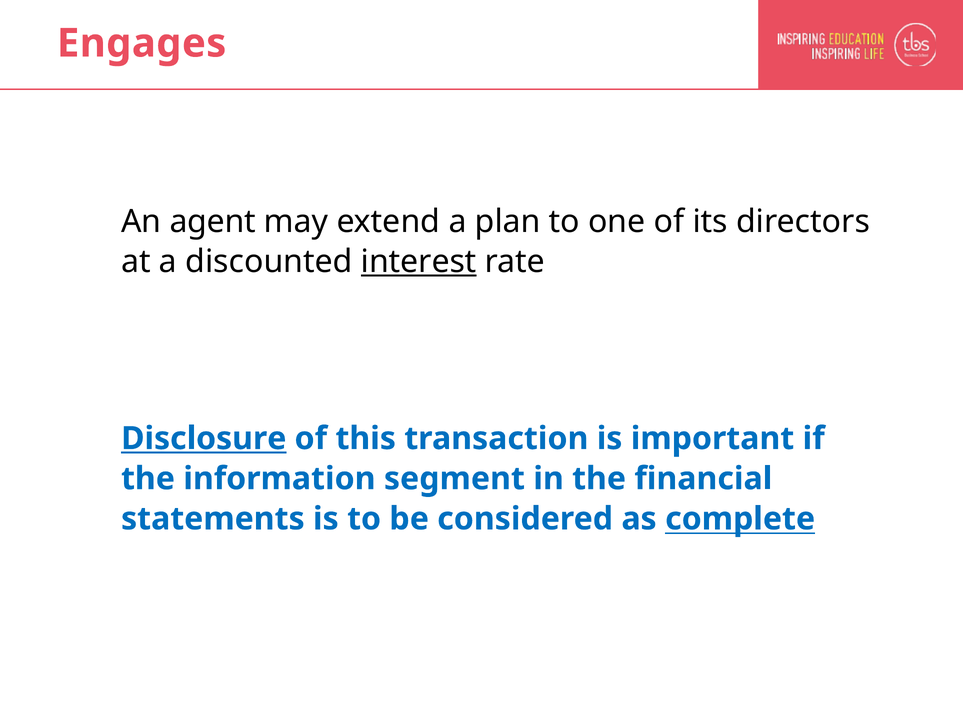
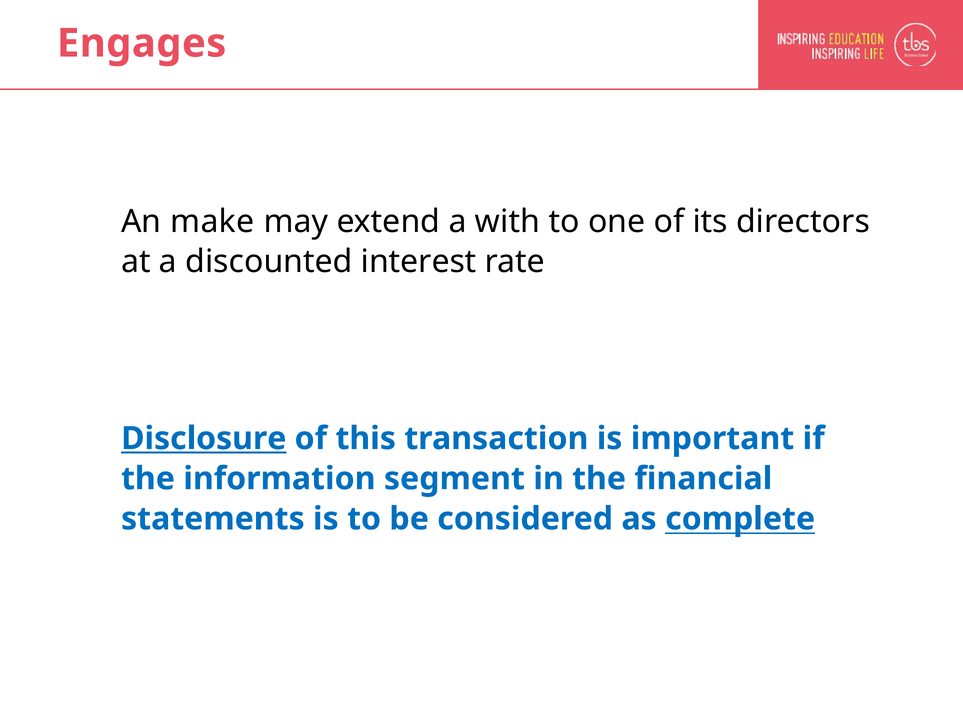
agent: agent -> make (212, 221)
plan: plan -> with (508, 221)
interest underline: present -> none (419, 262)
